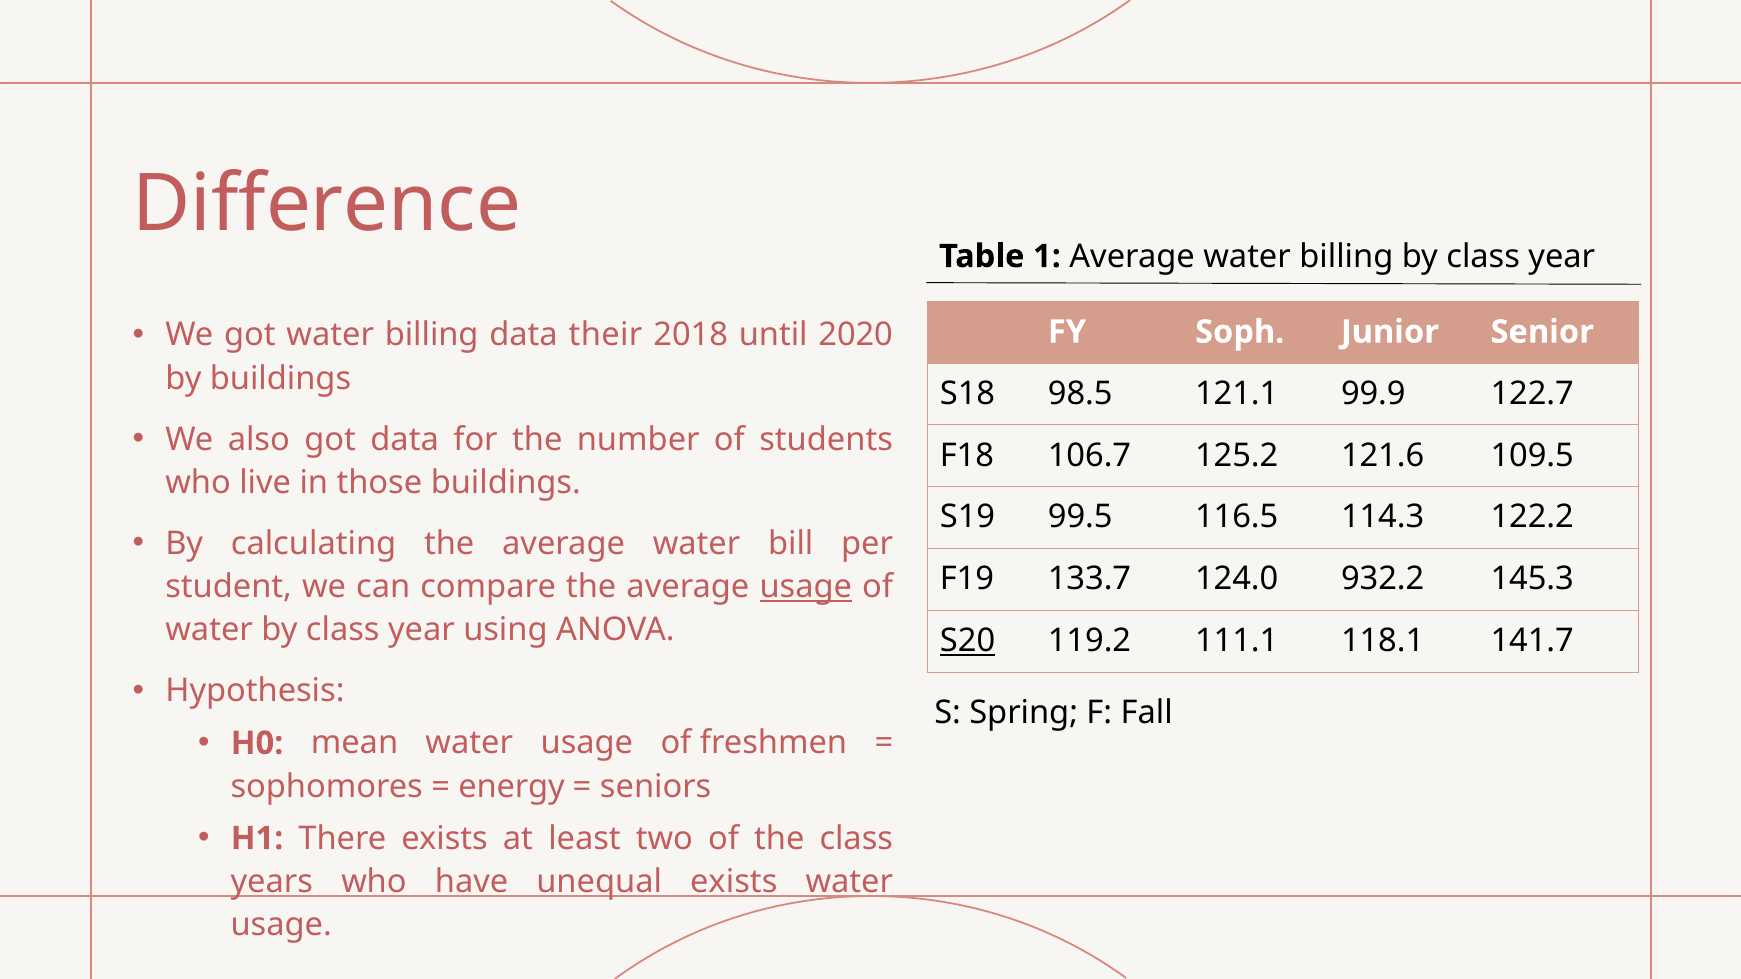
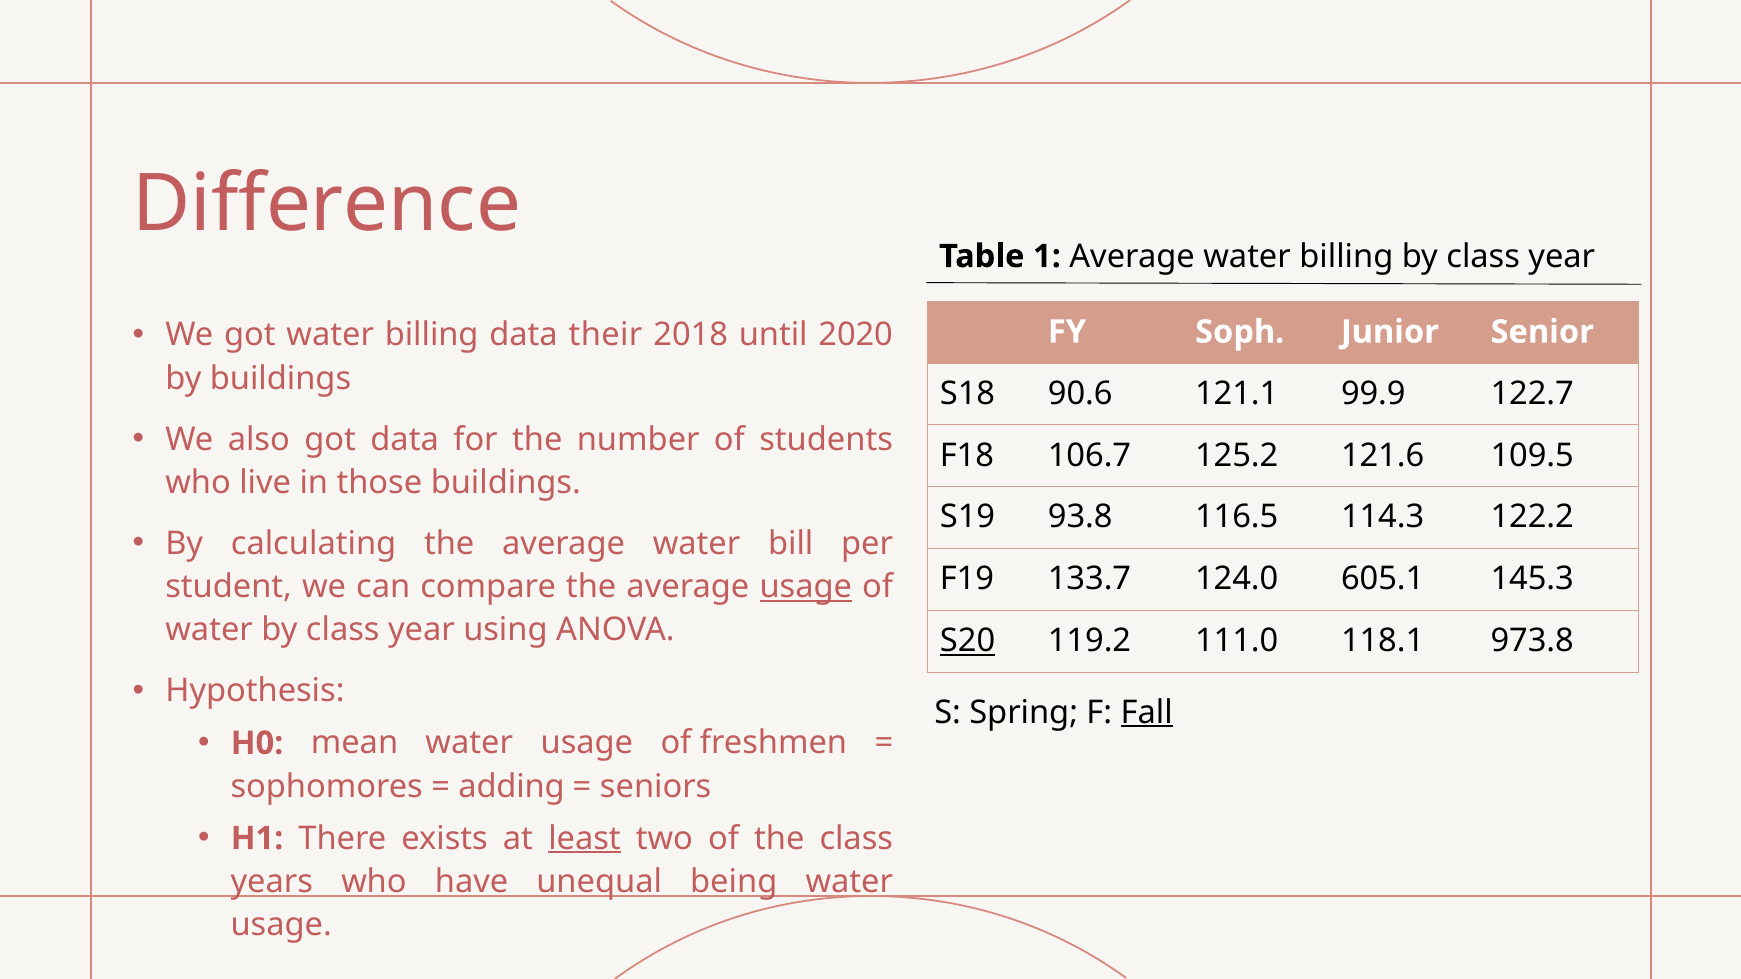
98.5: 98.5 -> 90.6 (1080, 394)
99.5: 99.5 -> 93.8 (1080, 517)
932.2: 932.2 -> 605.1 (1383, 579)
111.1: 111.1 -> 111.0 (1237, 641)
141.7: 141.7 -> 973.8 (1532, 641)
Fall underline: none -> present (1147, 713)
energy: energy -> adding (512, 786)
least underline: none -> present (585, 839)
unequal exists: exists -> being (734, 882)
